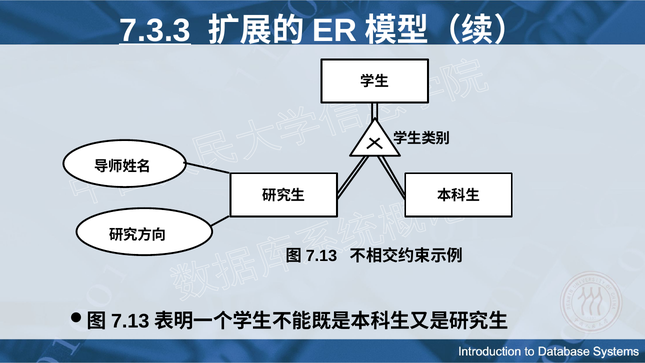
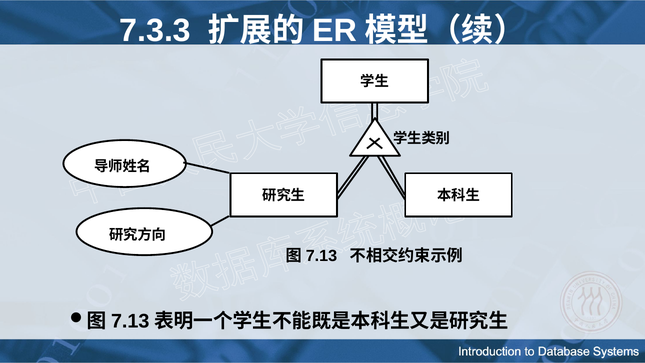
7.3.3 underline: present -> none (155, 30)
